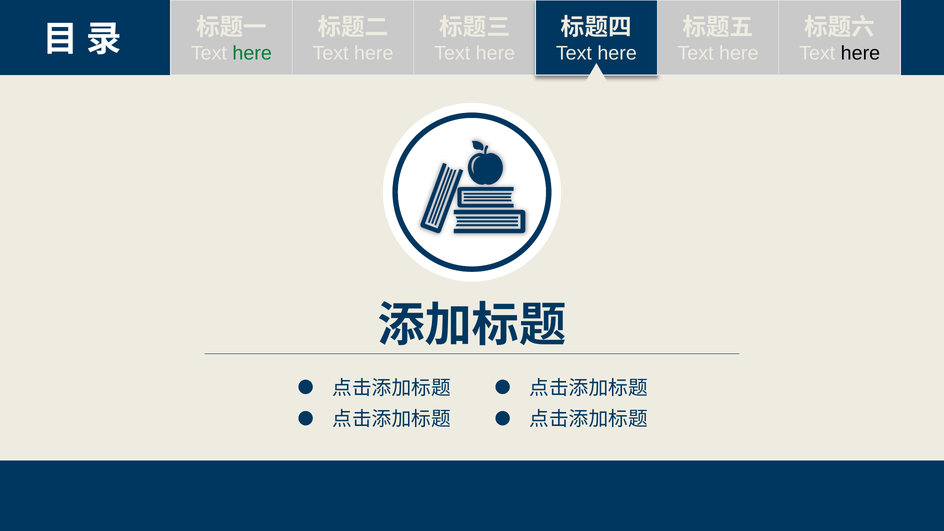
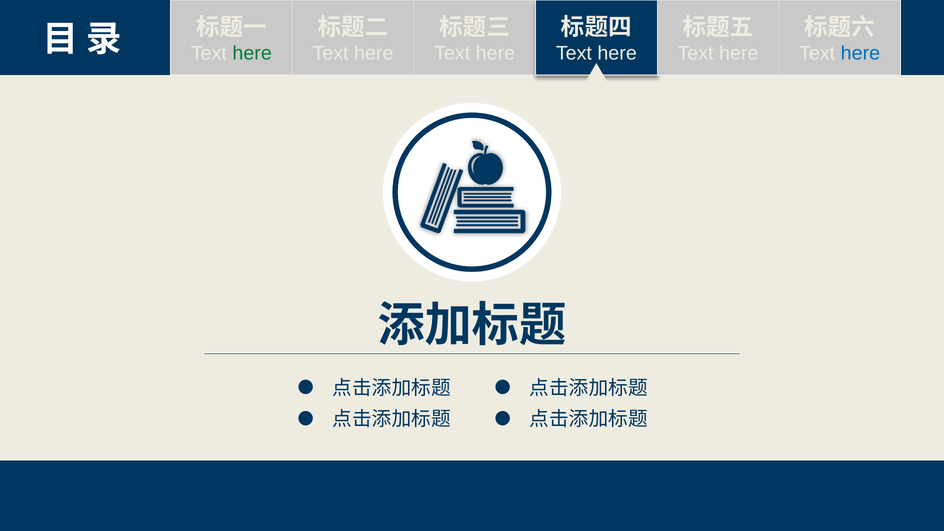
here colour: black -> blue (860, 53)
